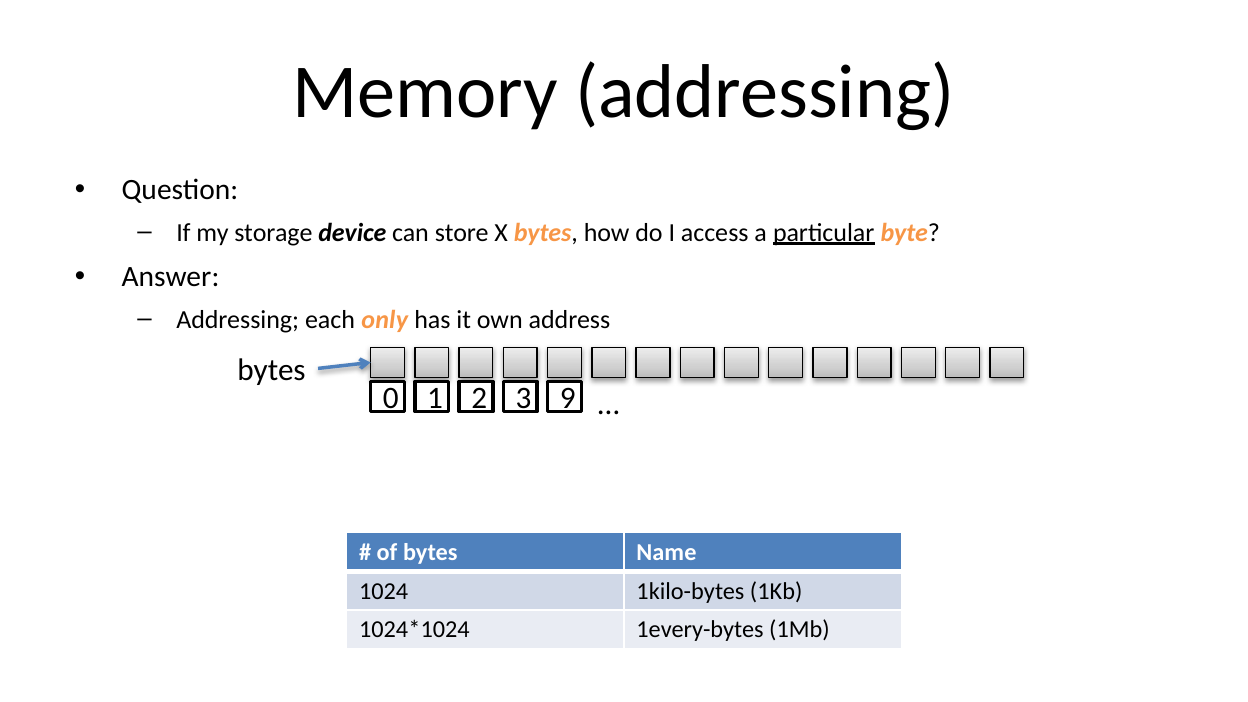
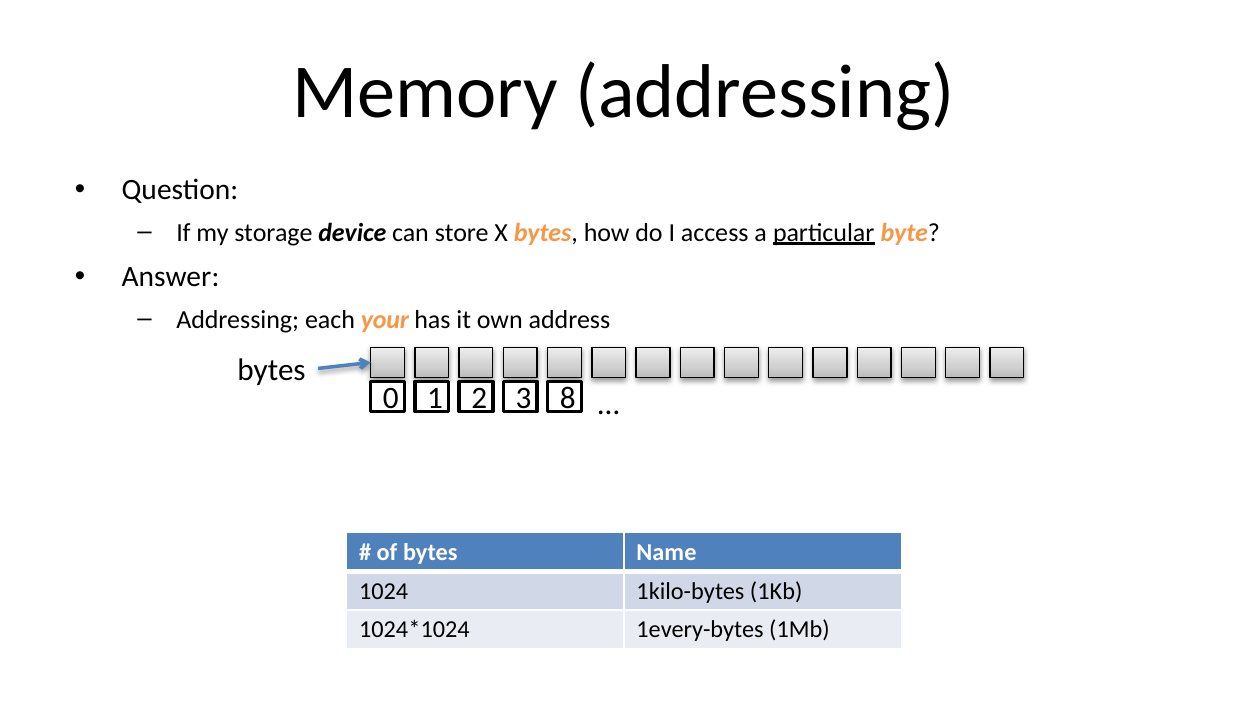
only: only -> your (385, 320)
9: 9 -> 8 (568, 399)
